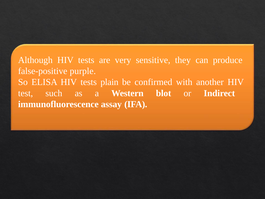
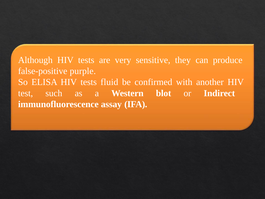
plain: plain -> fluid (109, 82)
